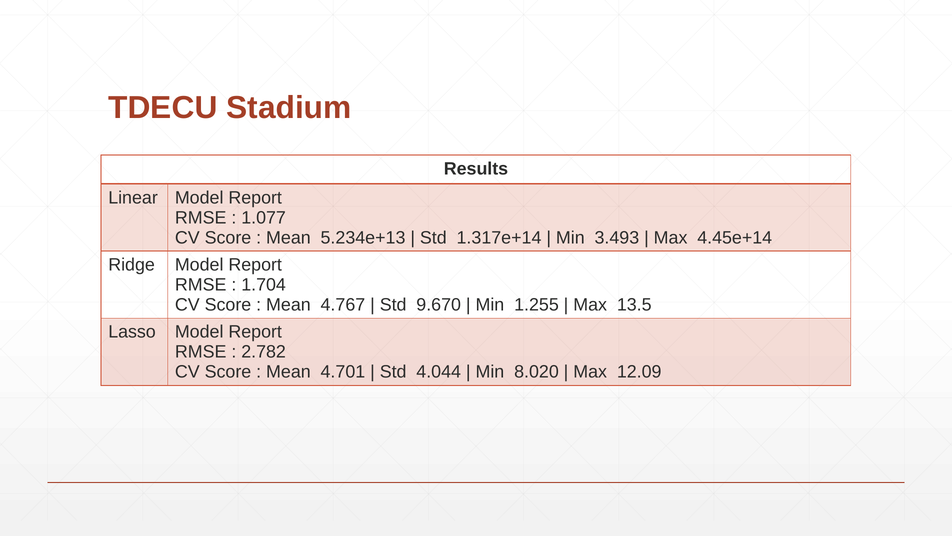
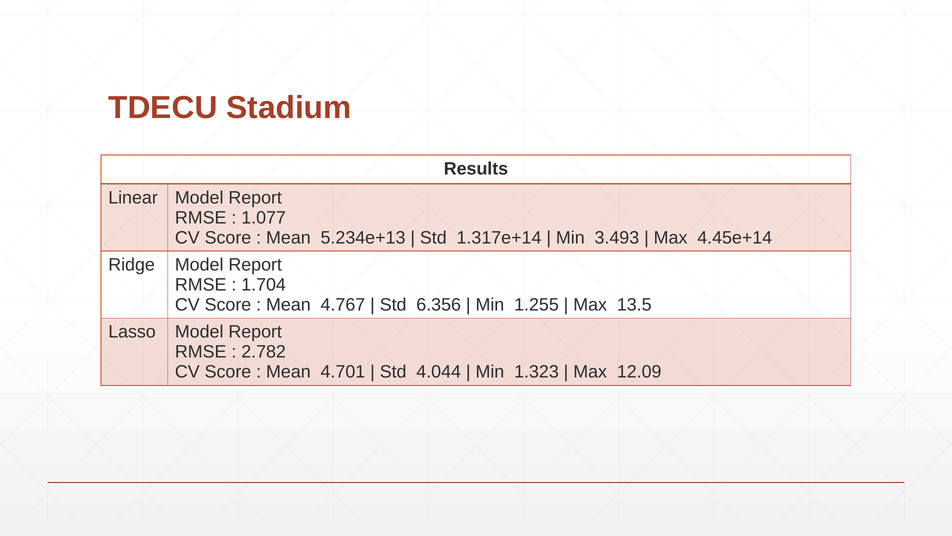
9.670: 9.670 -> 6.356 (439, 305)
8.020: 8.020 -> 1.323 (536, 372)
